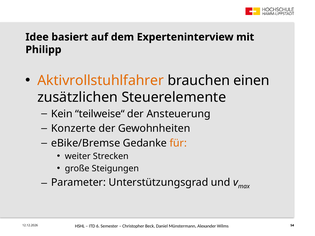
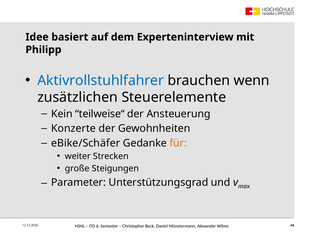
Aktivrollstuhlfahrer colour: orange -> blue (101, 81)
einen: einen -> wenn (252, 81)
eBike/Bremse: eBike/Bremse -> eBike/Schäfer (86, 143)
